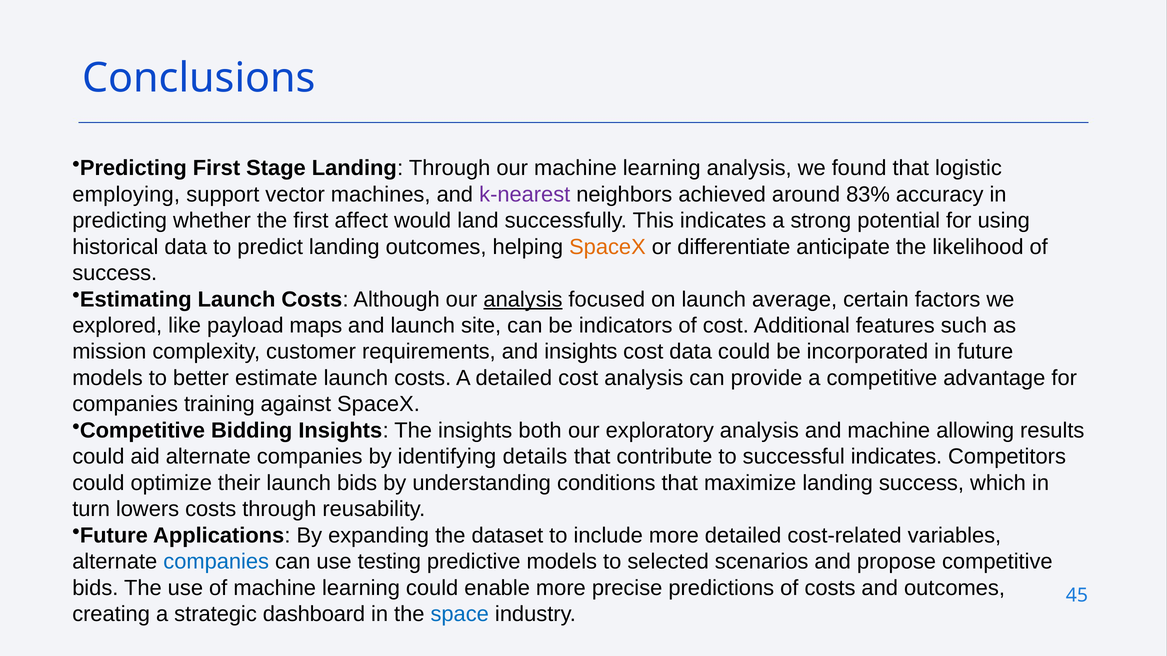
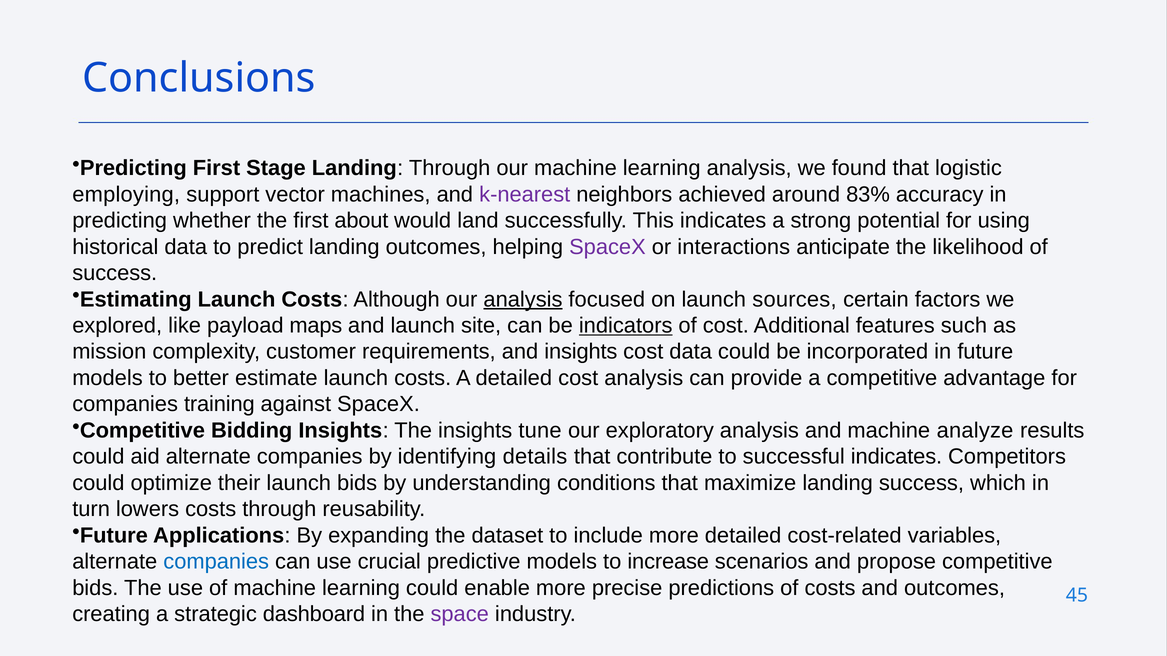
affect: affect -> about (361, 221)
SpaceX colour: orange -> purple (607, 247)
differentiate: differentiate -> interactions (734, 247)
average: average -> sources (794, 299)
indicators underline: none -> present (626, 326)
both: both -> tune (540, 431)
allowing: allowing -> analyze (975, 431)
testing: testing -> crucial (389, 562)
selected: selected -> increase (668, 562)
space colour: blue -> purple (460, 615)
